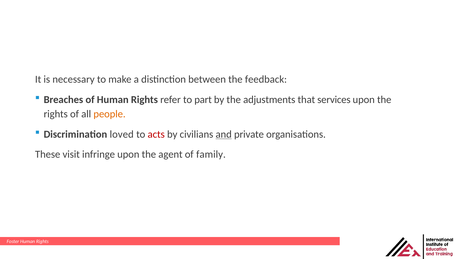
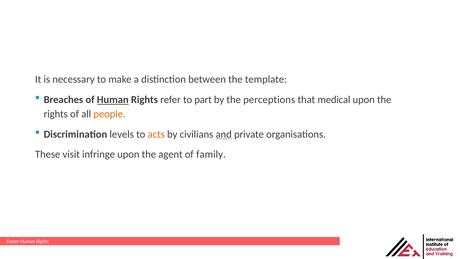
feedback: feedback -> template (266, 79)
Human underline: none -> present (113, 100)
adjustments: adjustments -> perceptions (269, 100)
services: services -> medical (334, 100)
loved: loved -> levels (122, 134)
acts colour: red -> orange (156, 134)
